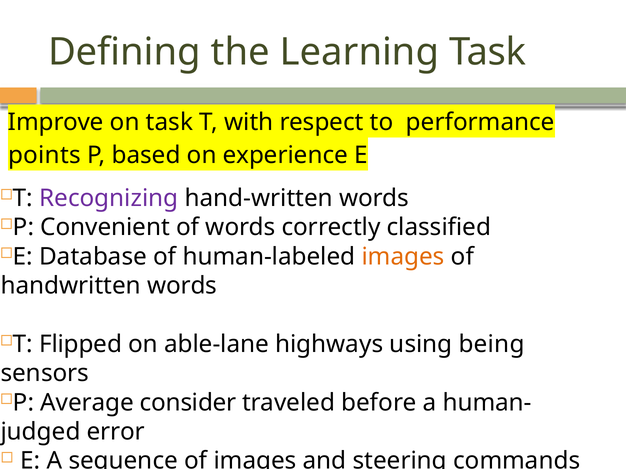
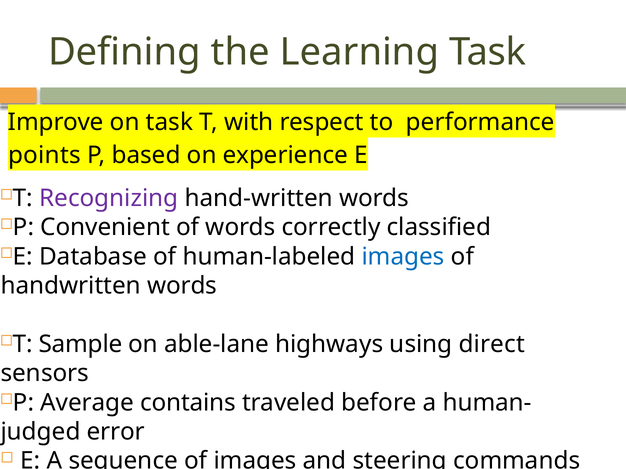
images colour: orange -> blue (403, 257)
Flipped: Flipped -> Sample (81, 344)
being: being -> direct (492, 344)
consider: consider -> contains (188, 403)
